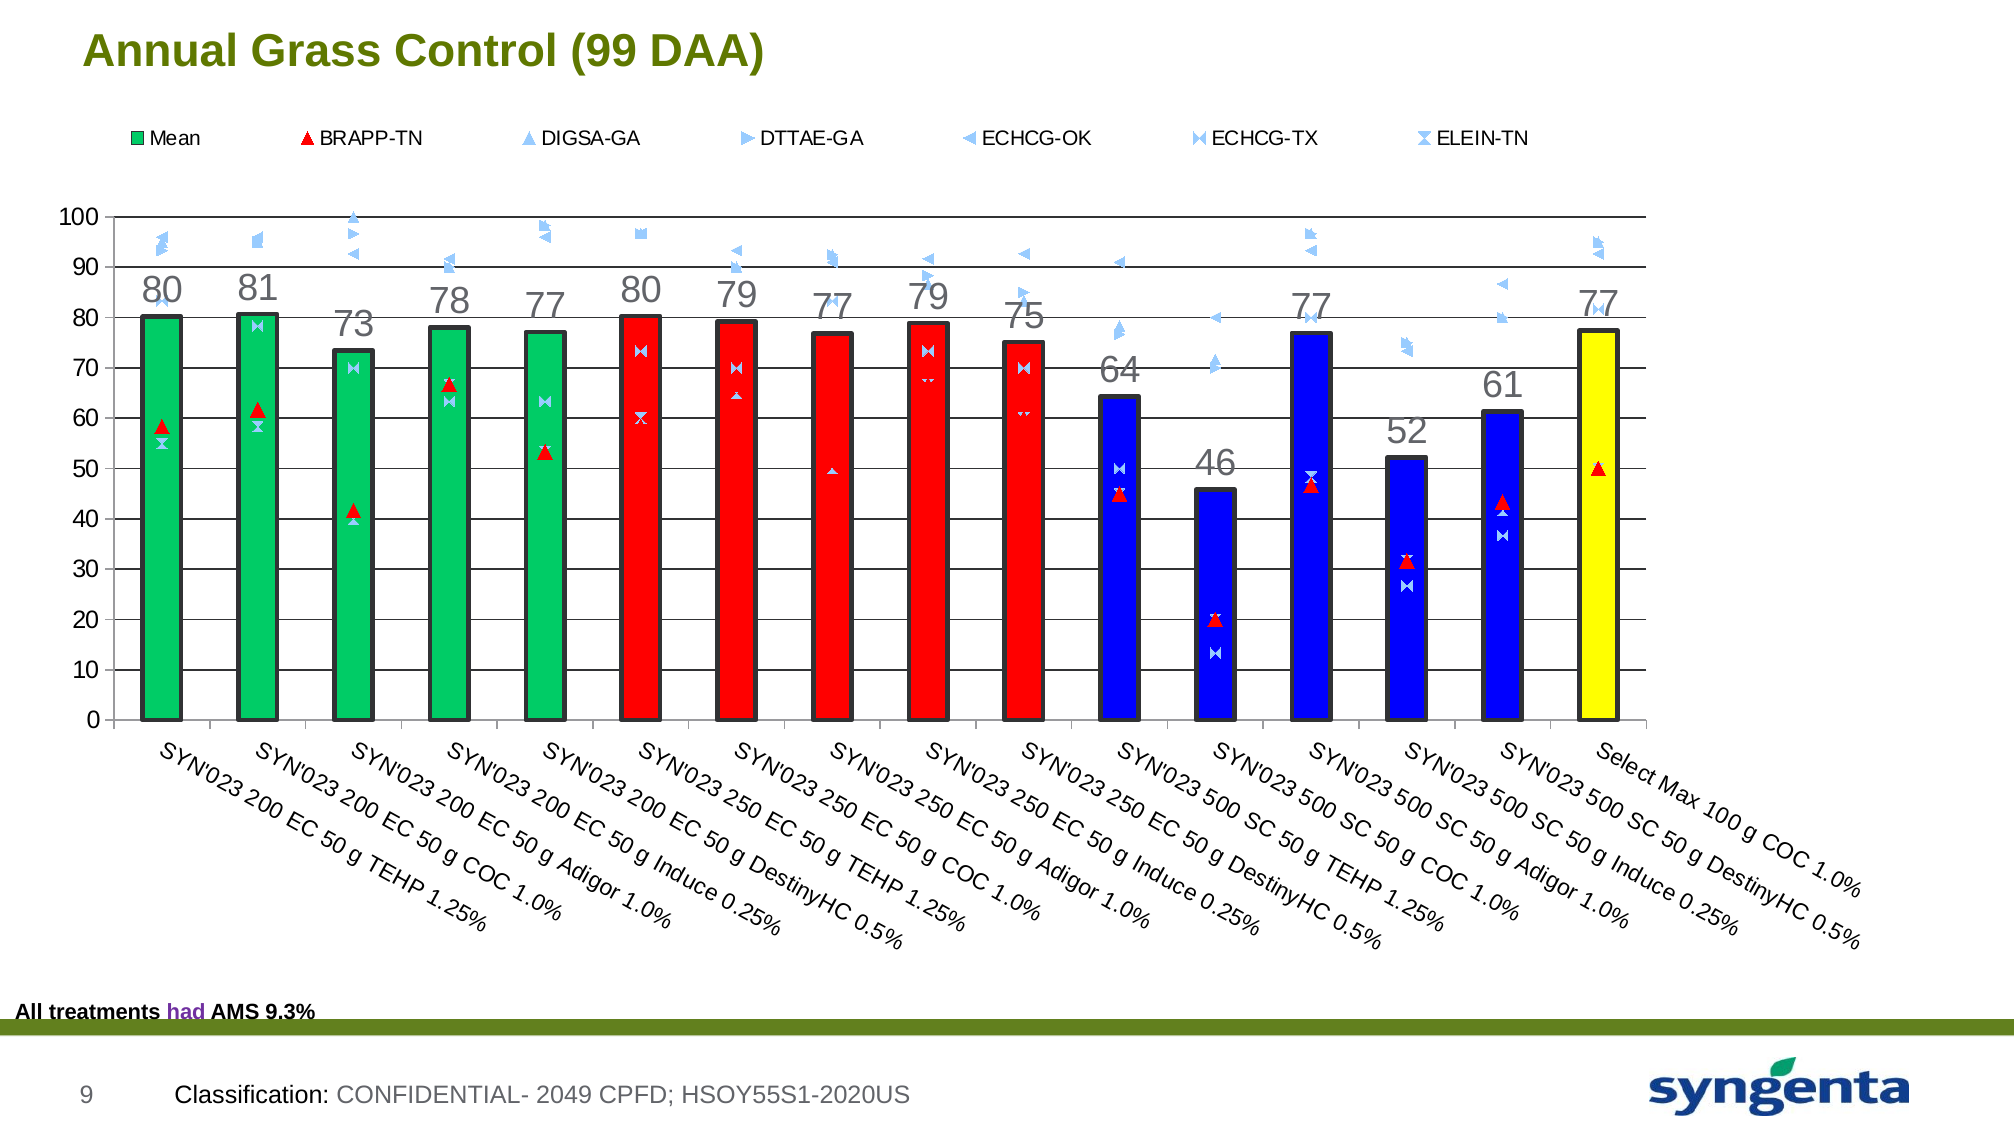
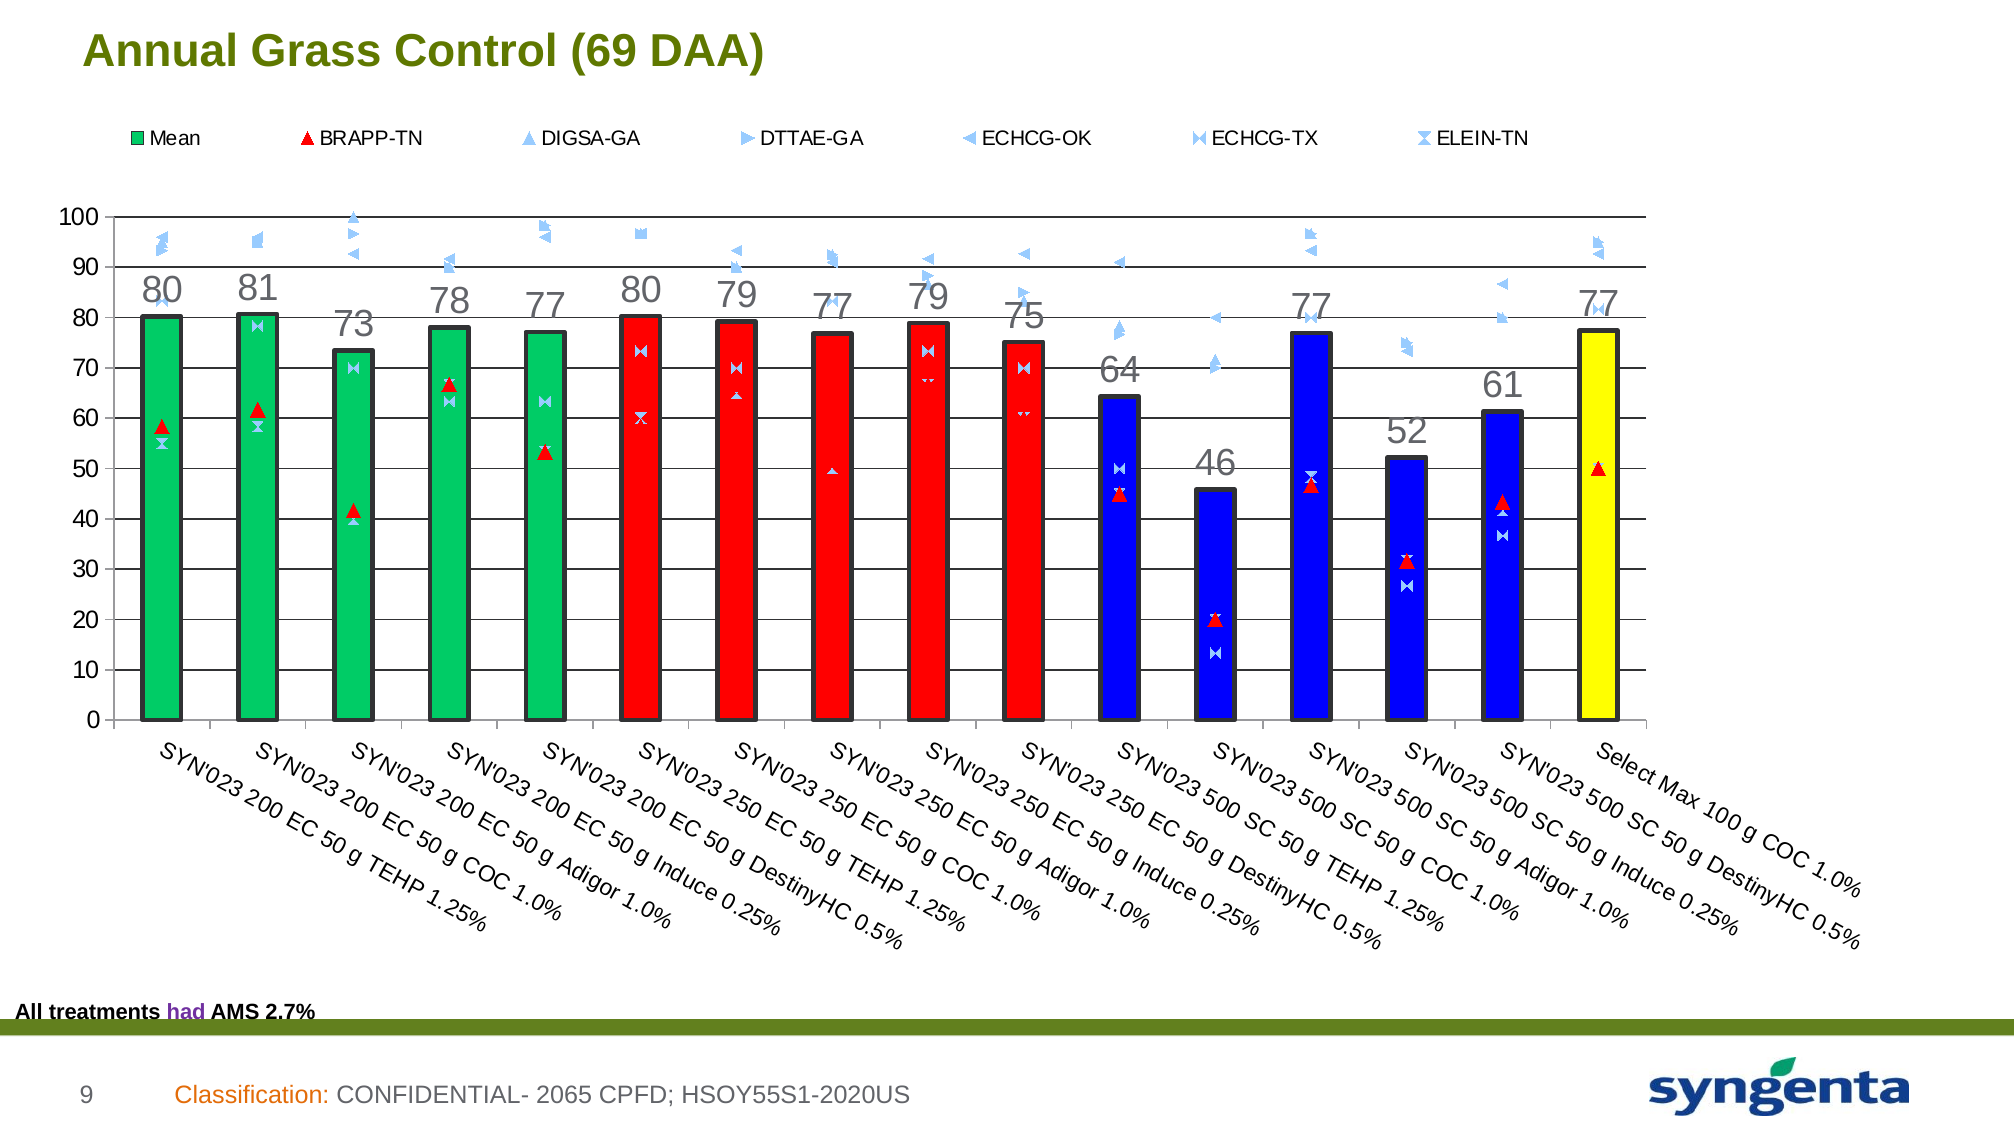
99: 99 -> 69 (604, 51)
9.3%: 9.3% -> 2.7% (290, 1012)
Classification colour: black -> orange (252, 1095)
2049: 2049 -> 2065 (564, 1095)
